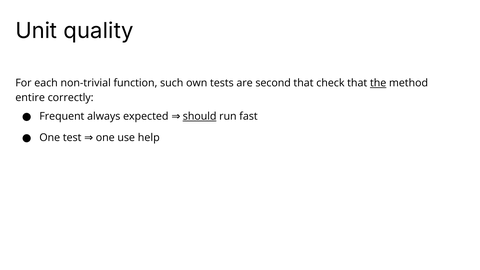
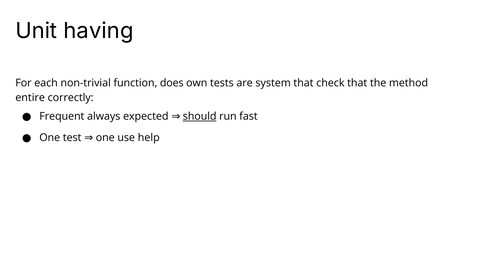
quality: quality -> having (98, 31)
such: such -> does (172, 83)
second: second -> system (273, 83)
the underline: present -> none (378, 83)
